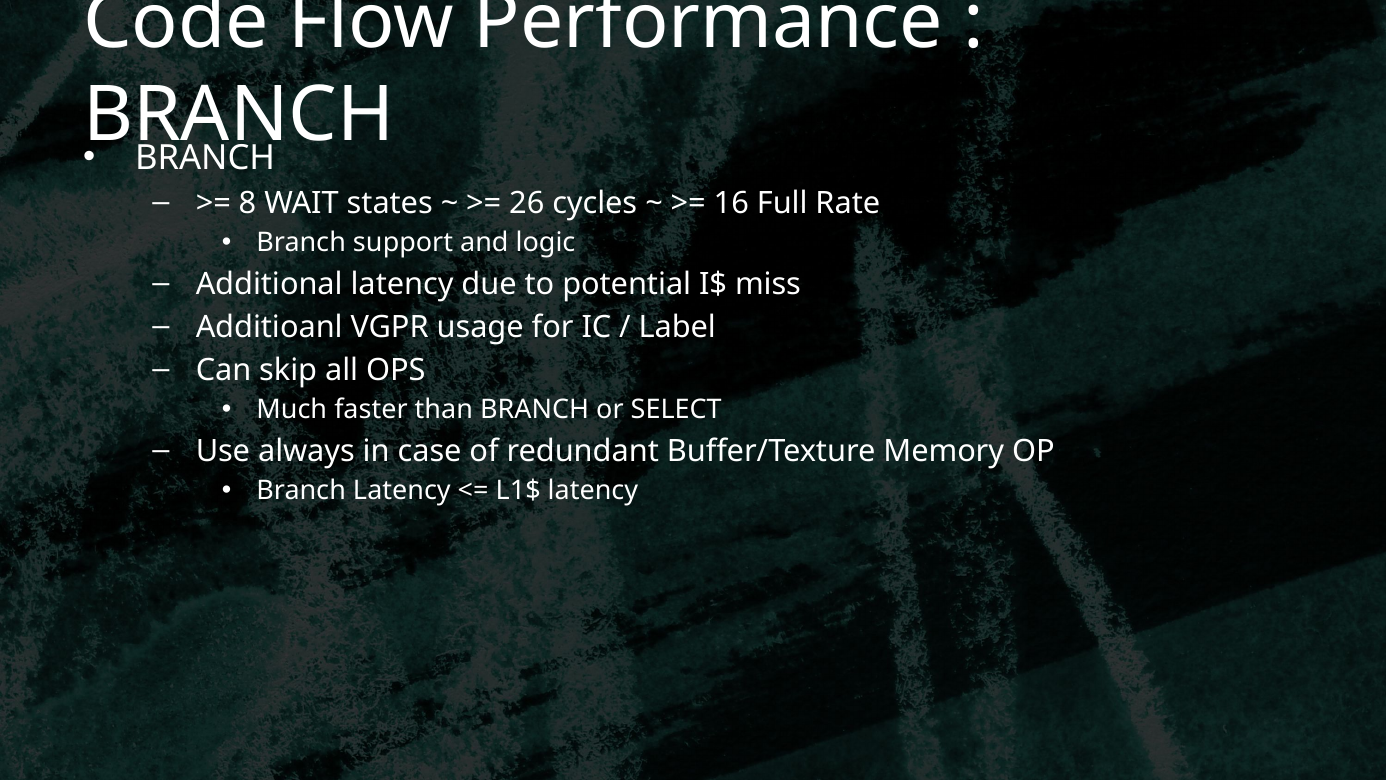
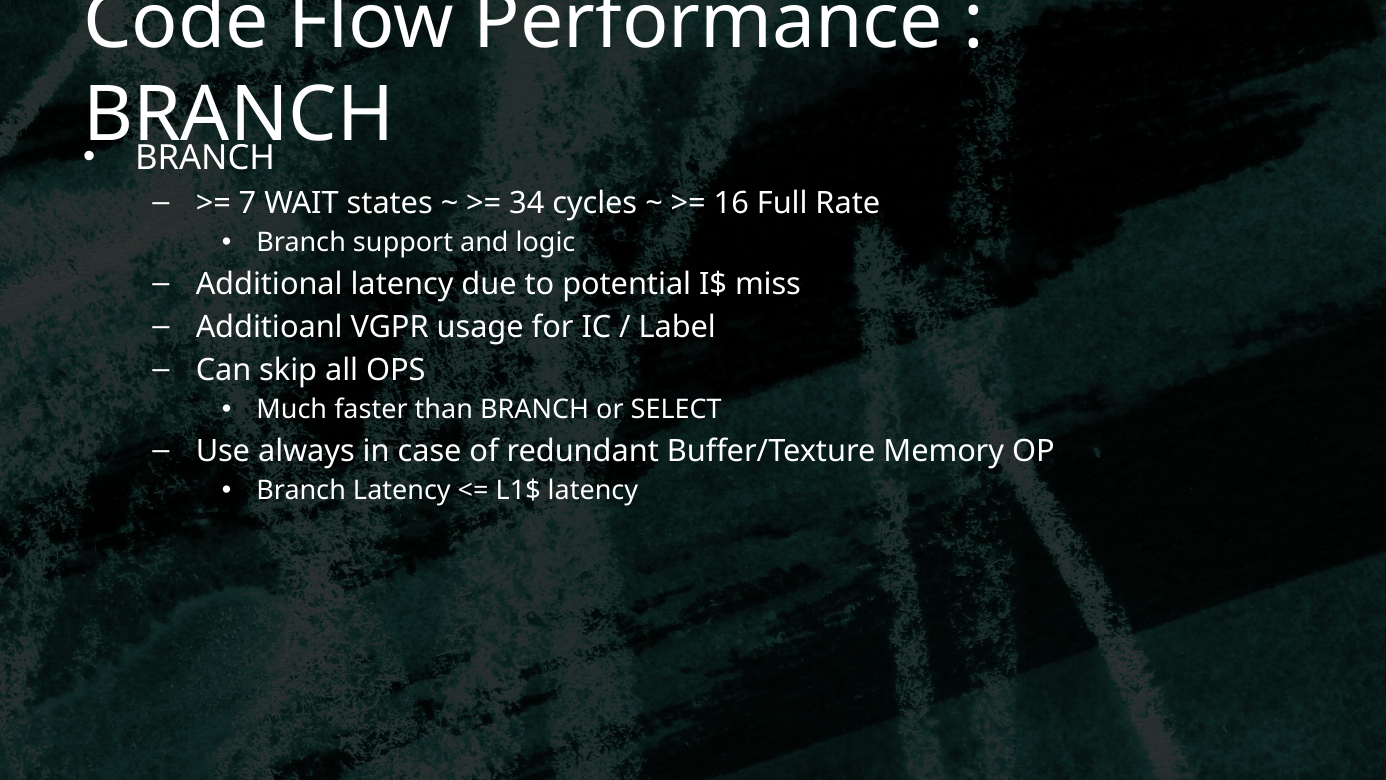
8: 8 -> 7 (247, 203)
26: 26 -> 34 (527, 203)
